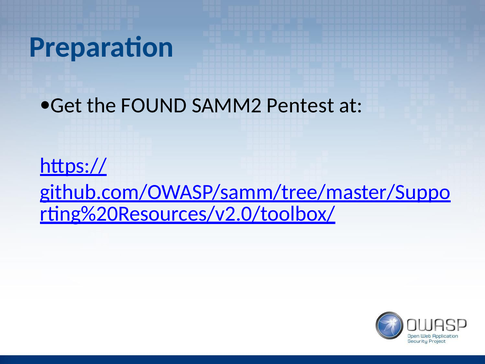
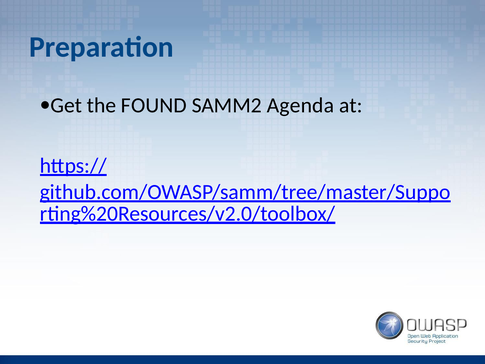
Pentest: Pentest -> Agenda (300, 105)
